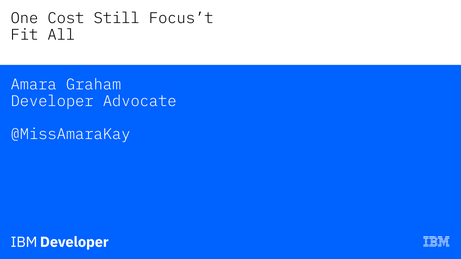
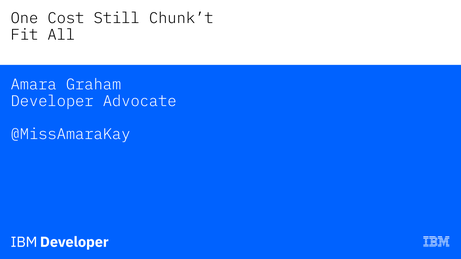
Focus’t: Focus’t -> Chunk’t (181, 18)
